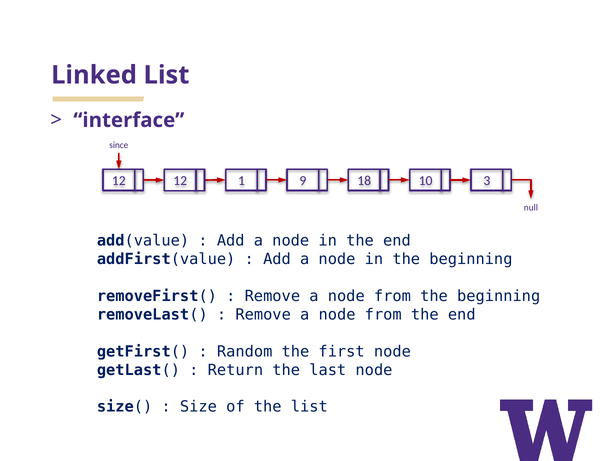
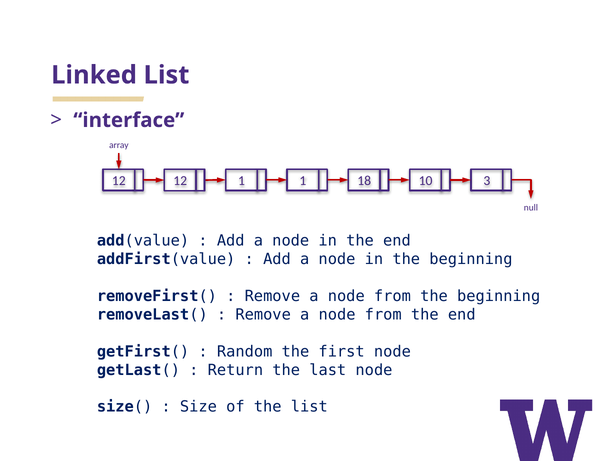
since: since -> array (119, 145)
1 9: 9 -> 1 (303, 181)
